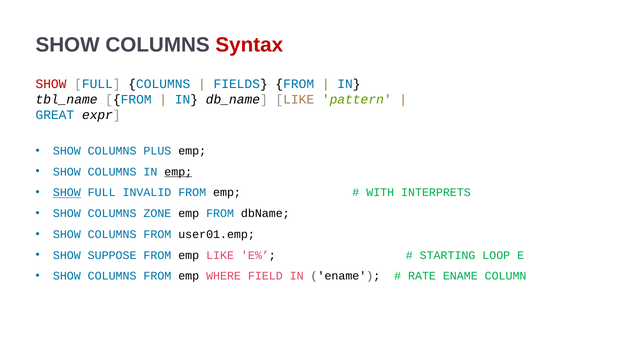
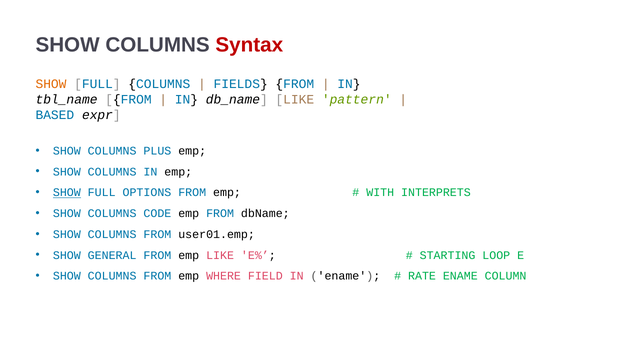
SHOW colour: red -> orange (51, 84)
GREAT: GREAT -> BASED (55, 115)
emp underline: present -> none (178, 172)
INVALID: INVALID -> OPTIONS (147, 193)
ZONE: ZONE -> CODE (157, 214)
SUPPOSE: SUPPOSE -> GENERAL (112, 255)
